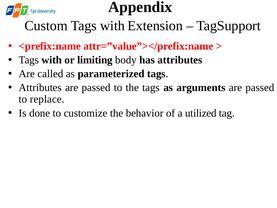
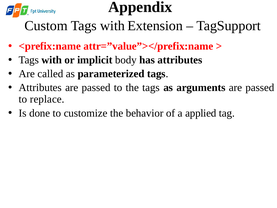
limiting: limiting -> implicit (95, 60)
utilized: utilized -> applied (201, 113)
